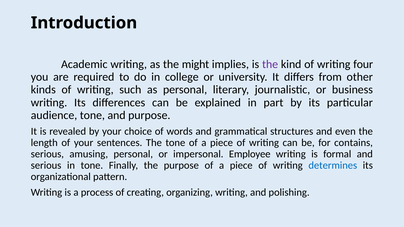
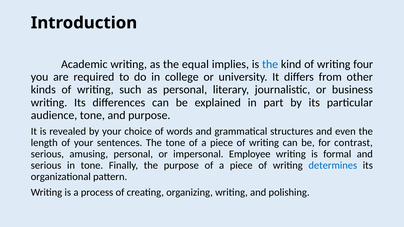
might: might -> equal (195, 64)
the colour: purple -> blue (270, 64)
contains: contains -> contrast (354, 143)
